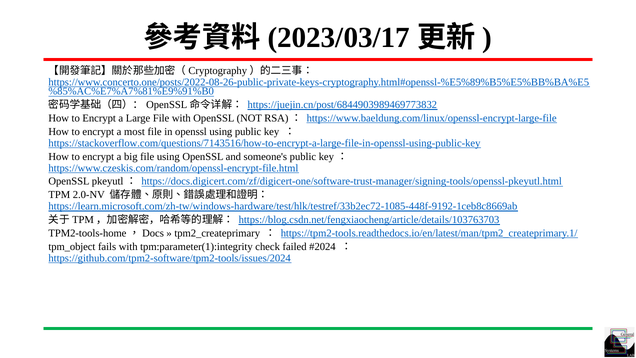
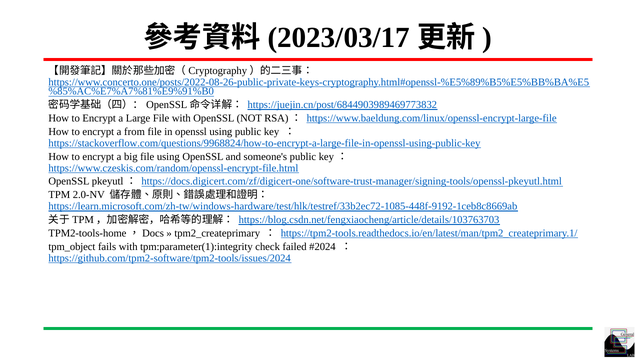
most: most -> from (134, 132)
https://stackoverflow.com/questions/7143516/how-to-encrypt-a-large-file-in-openssl-using-public-key: https://stackoverflow.com/questions/7143516/how-to-encrypt-a-large-file-in-openssl-using-public-key -> https://stackoverflow.com/questions/9968824/how-to-encrypt-a-large-file-in-openssl-using-public-key (264, 143)
